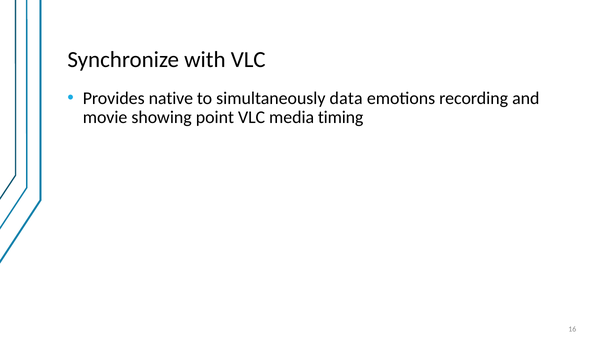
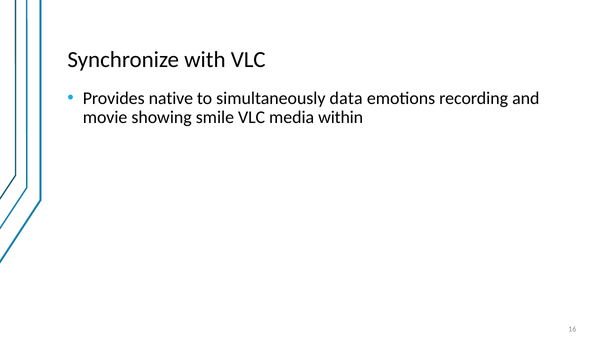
point: point -> smile (215, 118)
timing: timing -> within (341, 118)
